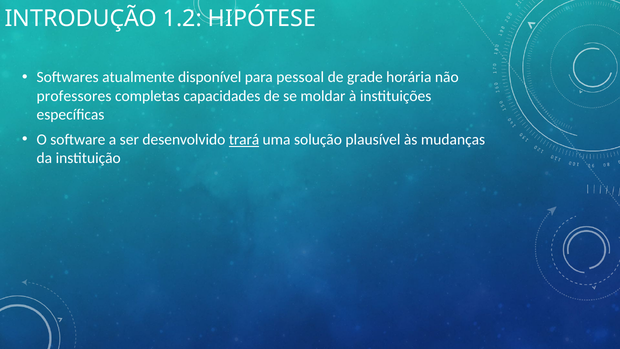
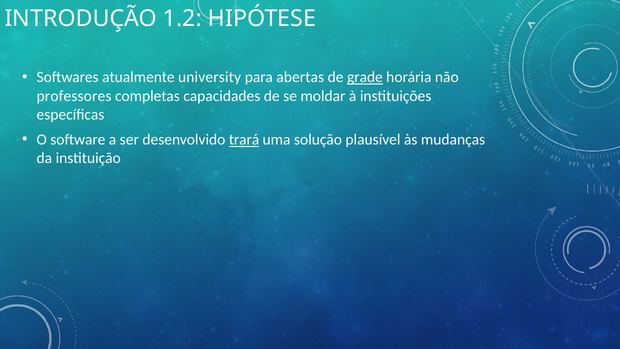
disponível: disponível -> university (210, 77)
pessoal: pessoal -> abertas (300, 77)
grade underline: none -> present (365, 77)
